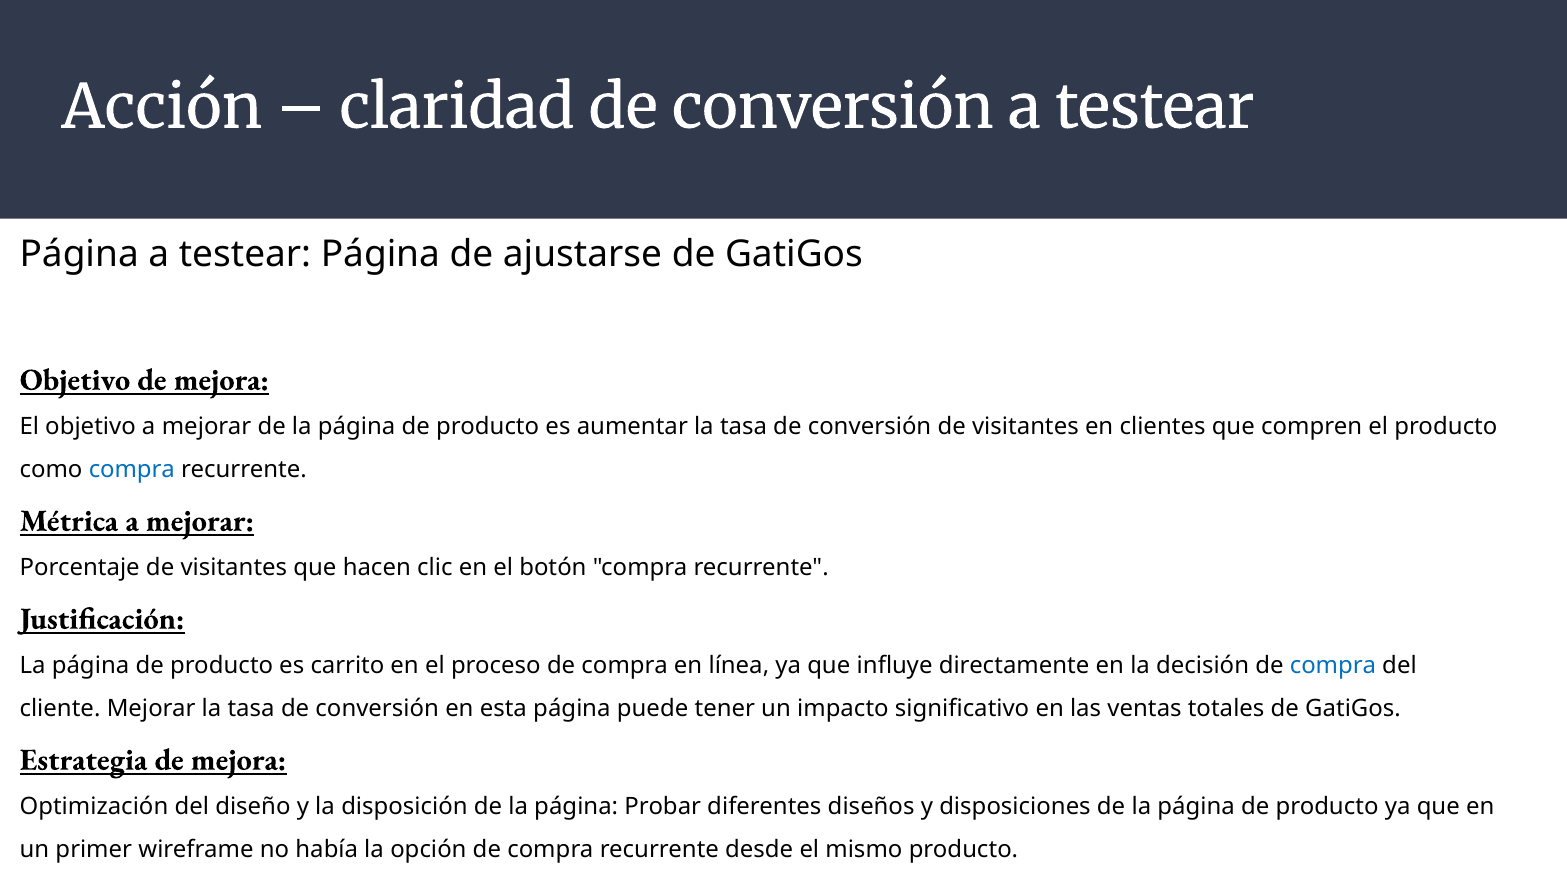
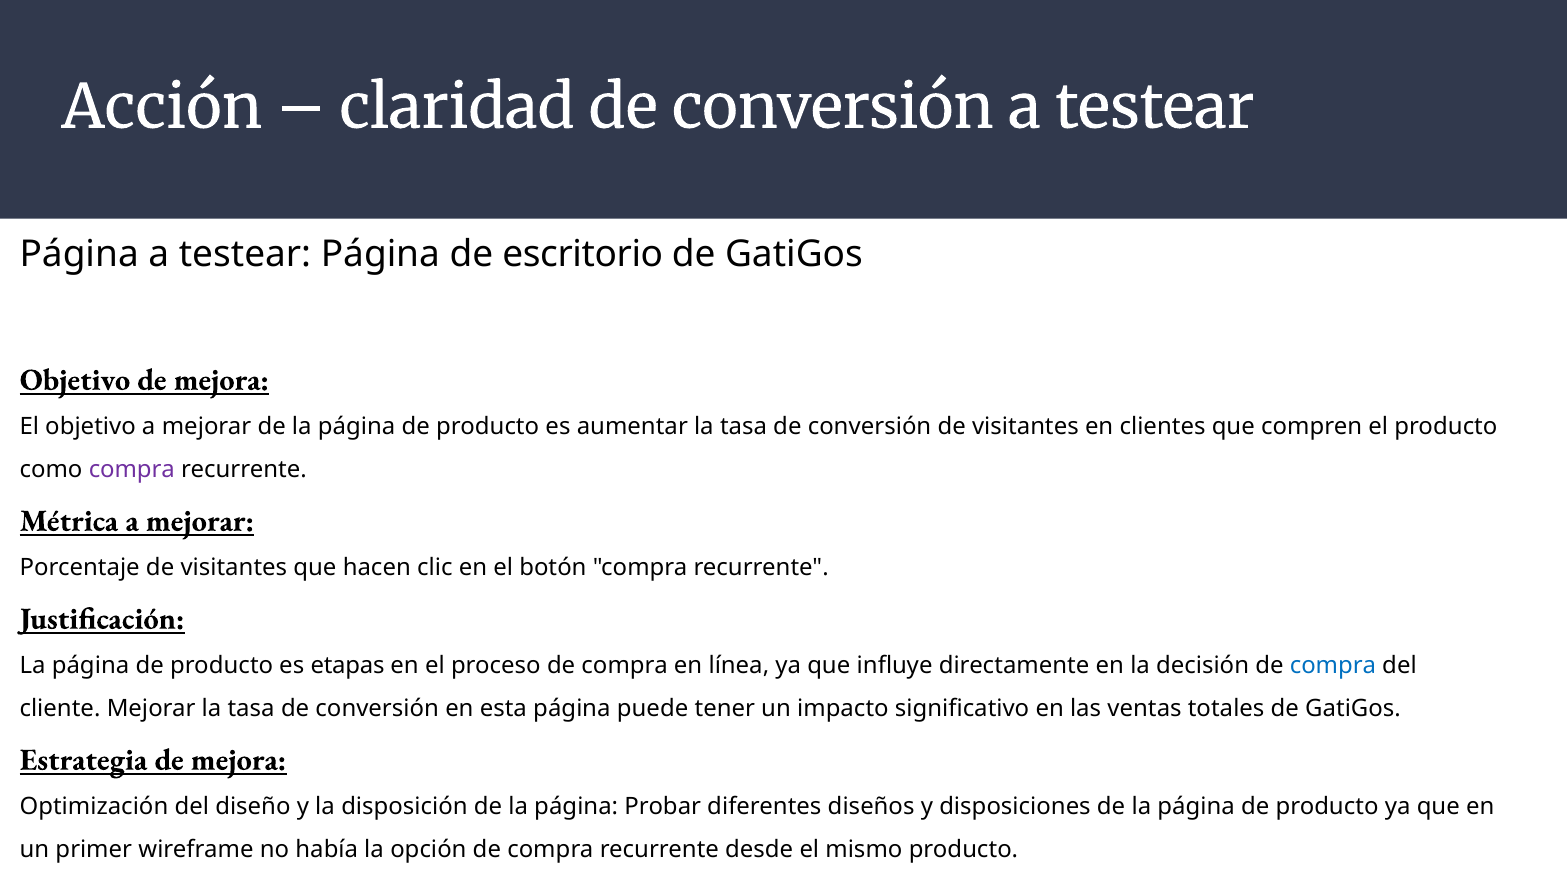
ajustarse: ajustarse -> escritorio (583, 255)
compra colour: blue -> purple (132, 470)
carrito: carrito -> etapas (348, 665)
